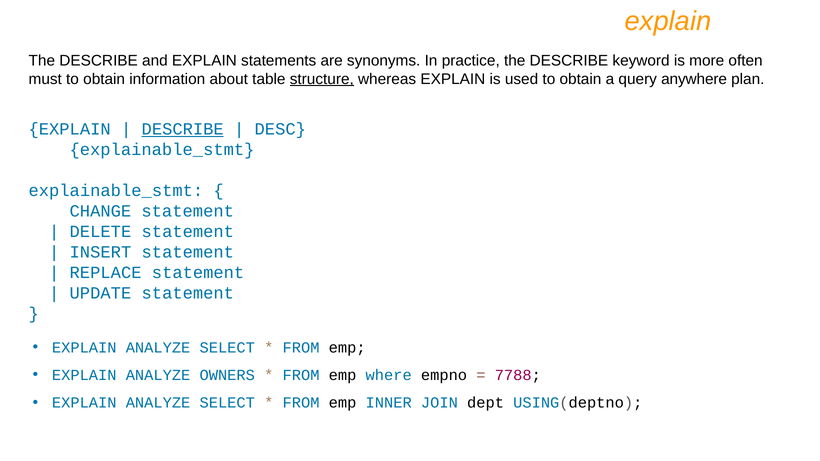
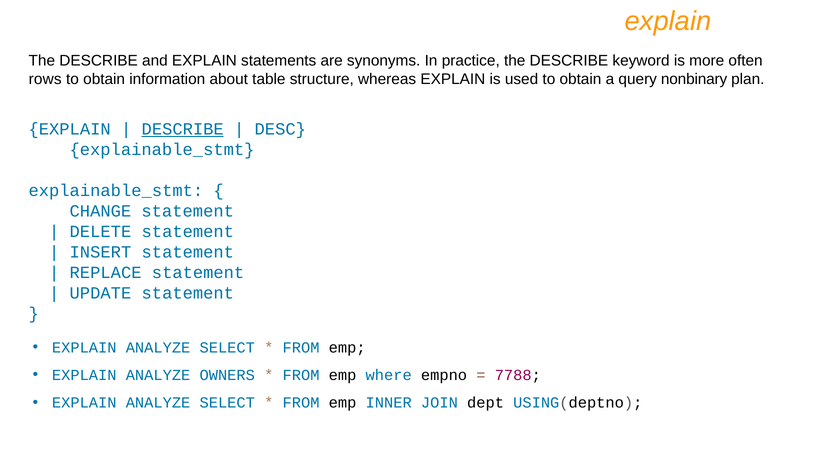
must: must -> rows (45, 79)
structure underline: present -> none (322, 79)
anywhere: anywhere -> nonbinary (694, 79)
